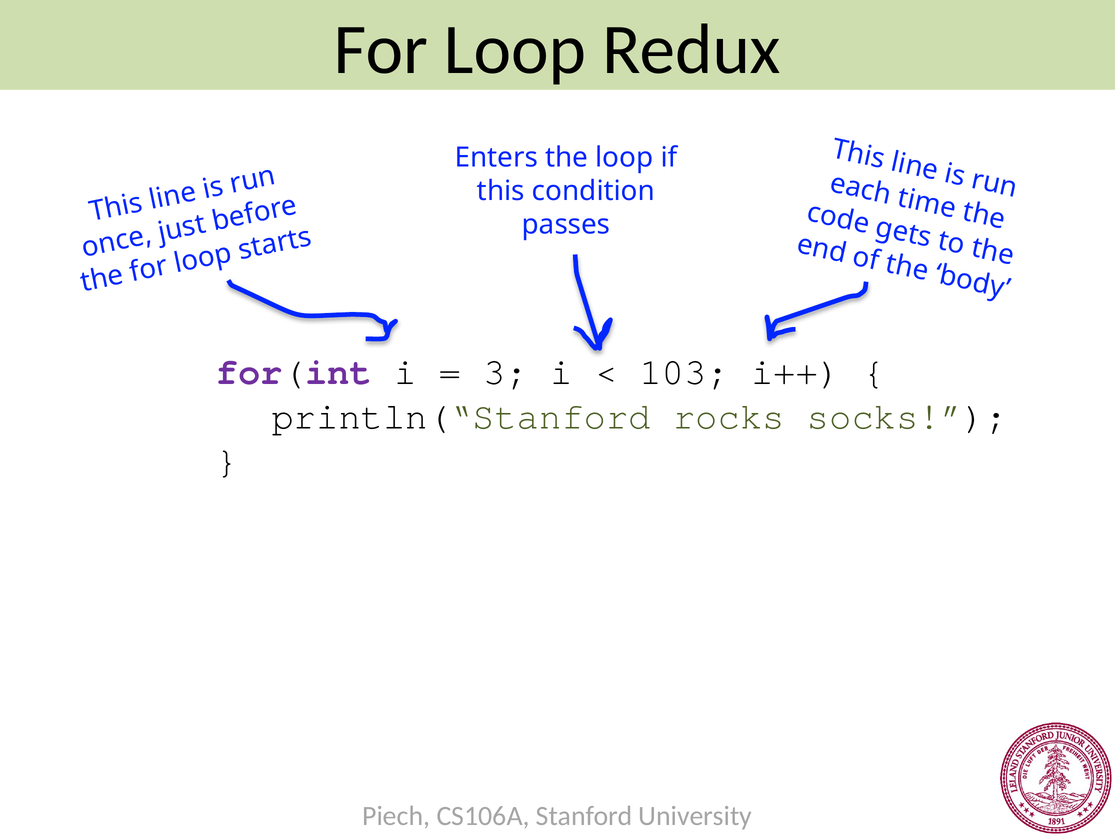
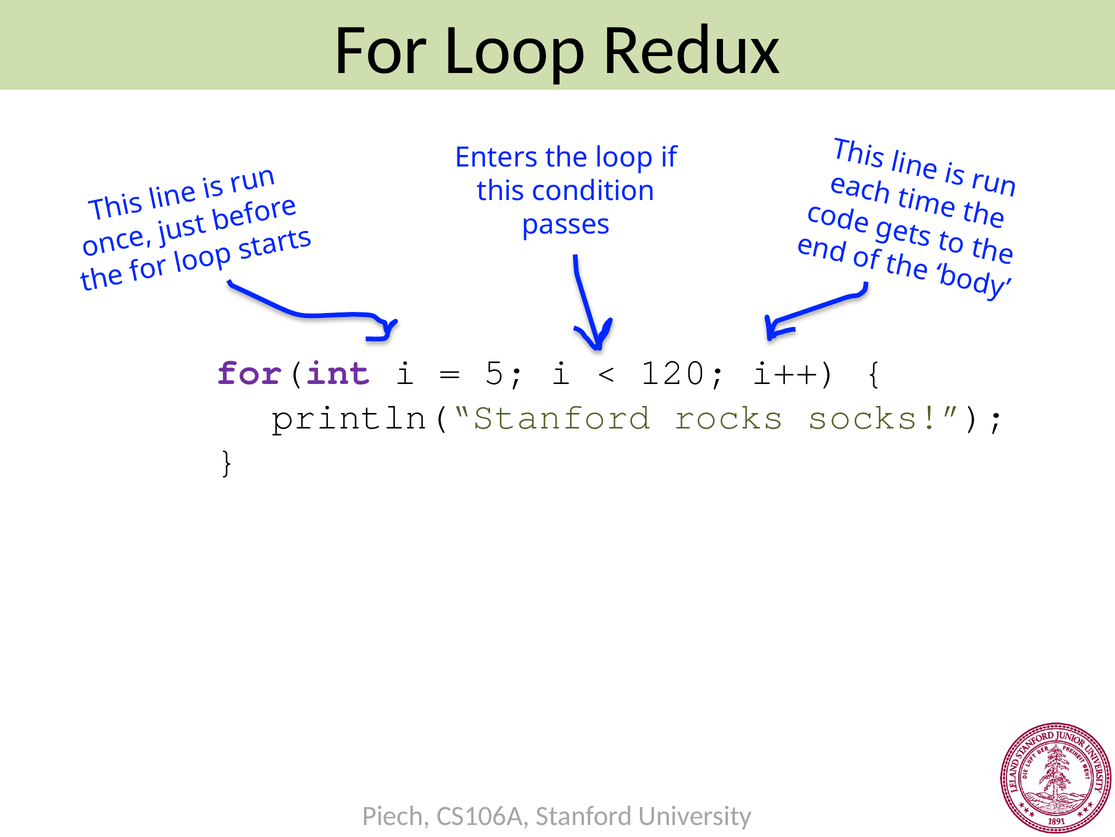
3: 3 -> 5 (506, 371)
103: 103 -> 120 (684, 371)
